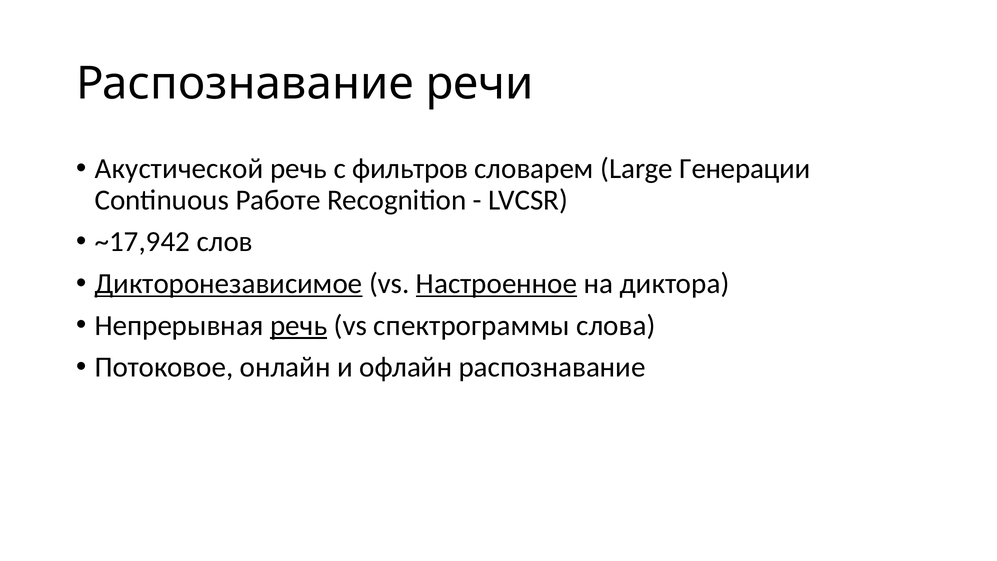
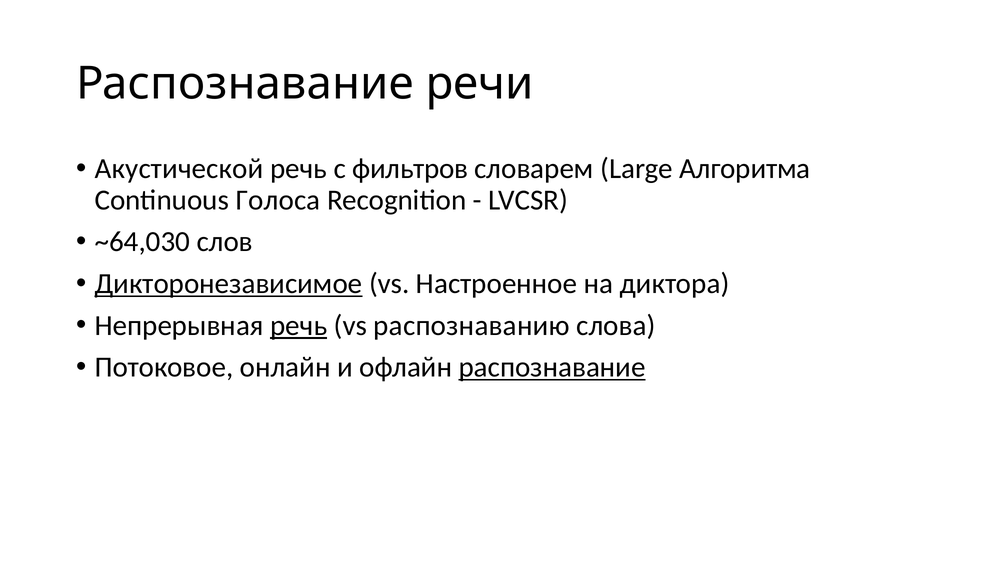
Генерации: Генерации -> Алгоритма (745, 169)
Работе: Работе -> Голоса (278, 200)
~17,942: ~17,942 -> ~64,030 (142, 242)
Настроенное underline: present -> none (497, 284)
спектрограммы: спектрограммы -> распознаванию (472, 325)
распознавание underline: none -> present (552, 367)
